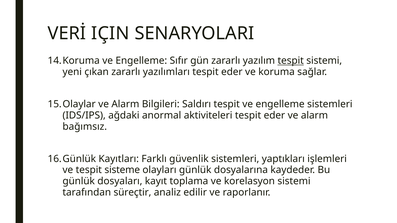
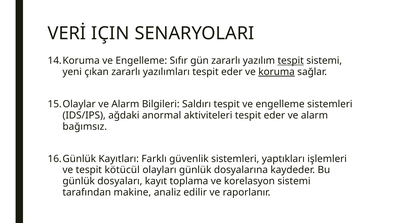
koruma underline: none -> present (277, 72)
sisteme: sisteme -> kötücül (122, 170)
süreçtir: süreçtir -> makine (132, 193)
